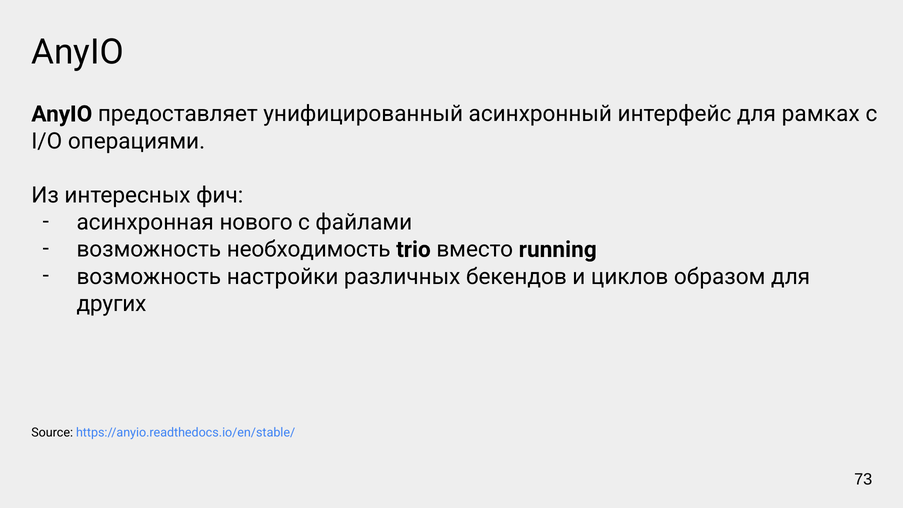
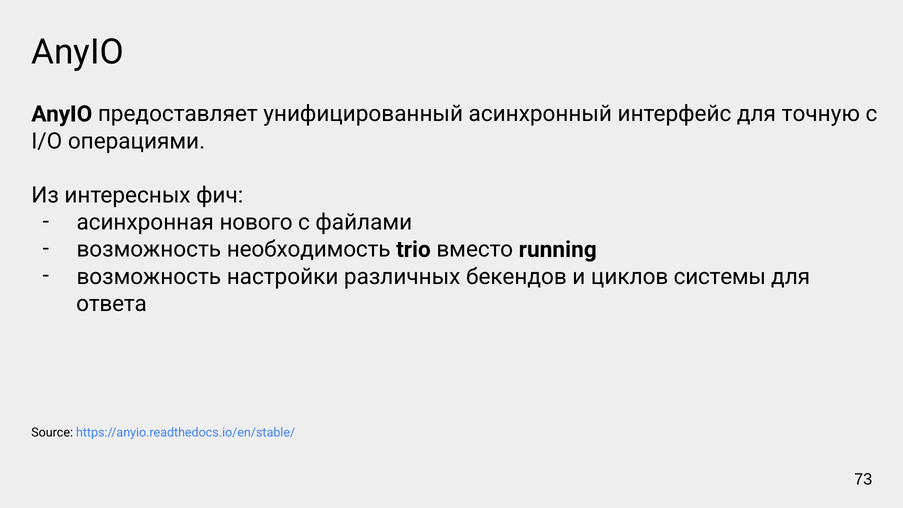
рамках: рамках -> точную (821, 114)
образом: образом -> системы (720, 277)
других: других -> ответа (111, 304)
